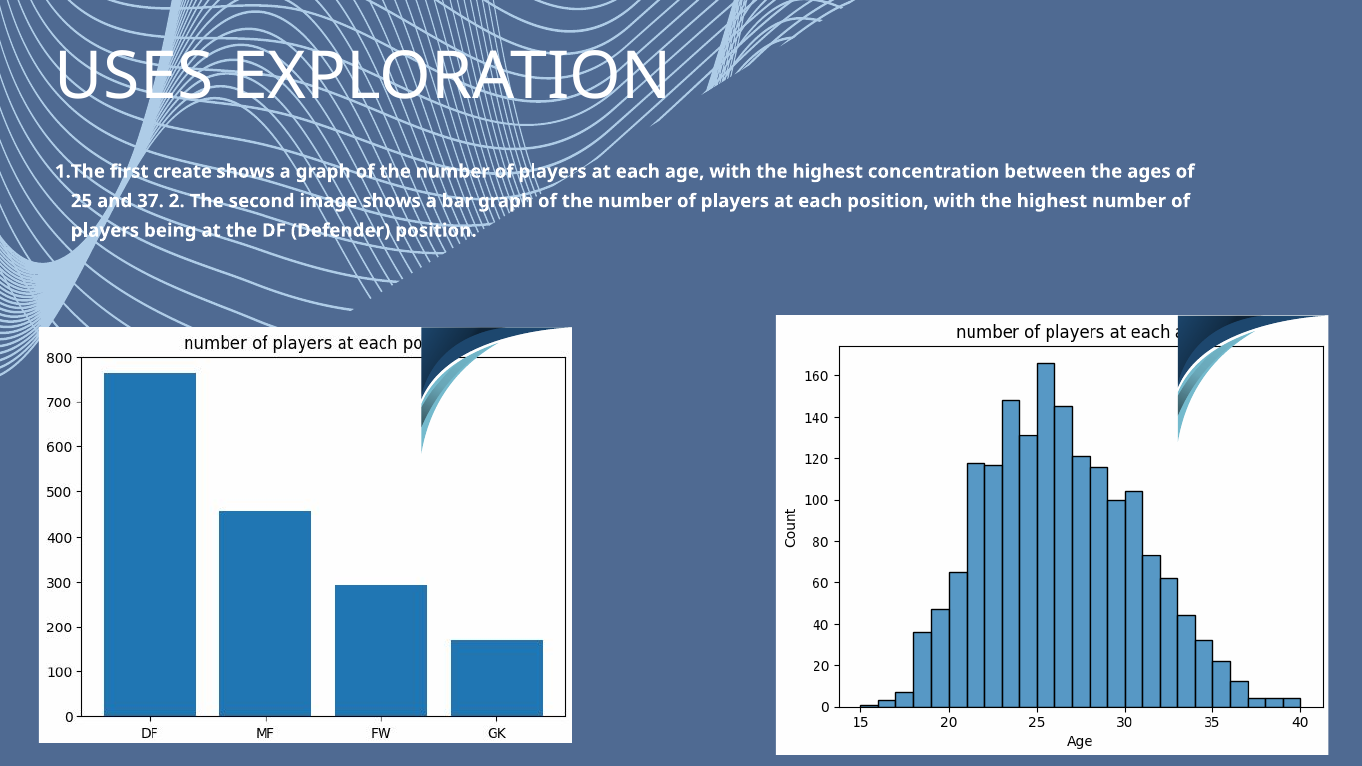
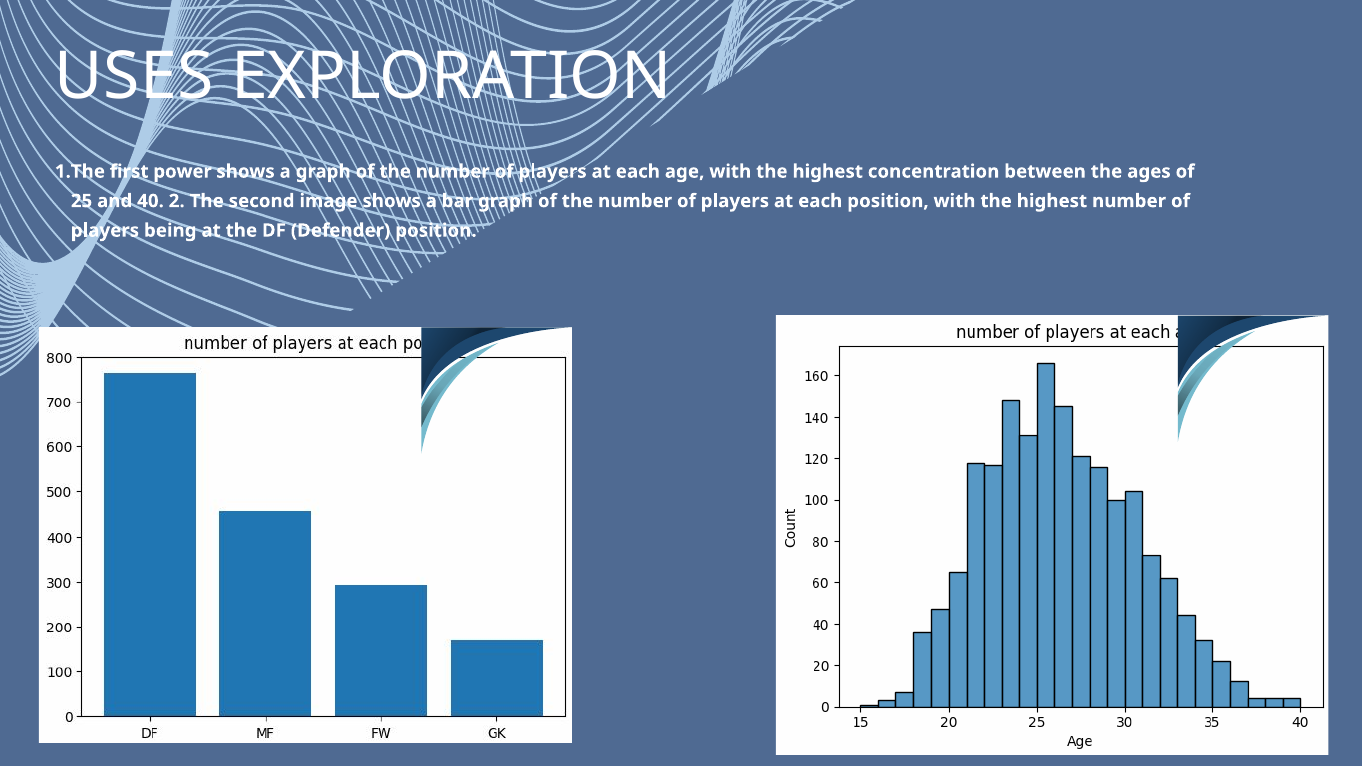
create: create -> power (183, 172)
37: 37 -> 40 (150, 201)
